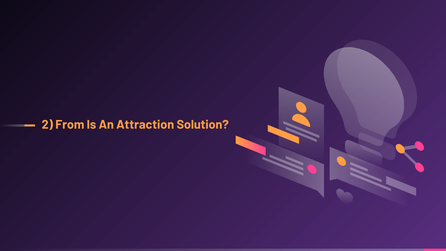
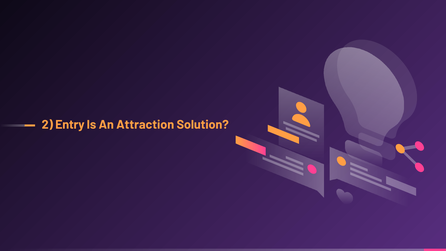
From: From -> Entry (70, 125)
